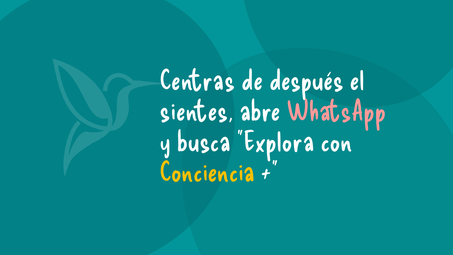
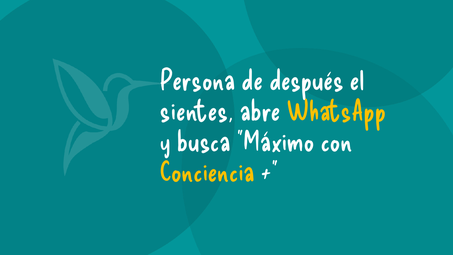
Centras: Centras -> Persona (198, 81)
WhatsApp colour: pink -> yellow (336, 111)
Explora: Explora -> Máximo (276, 142)
